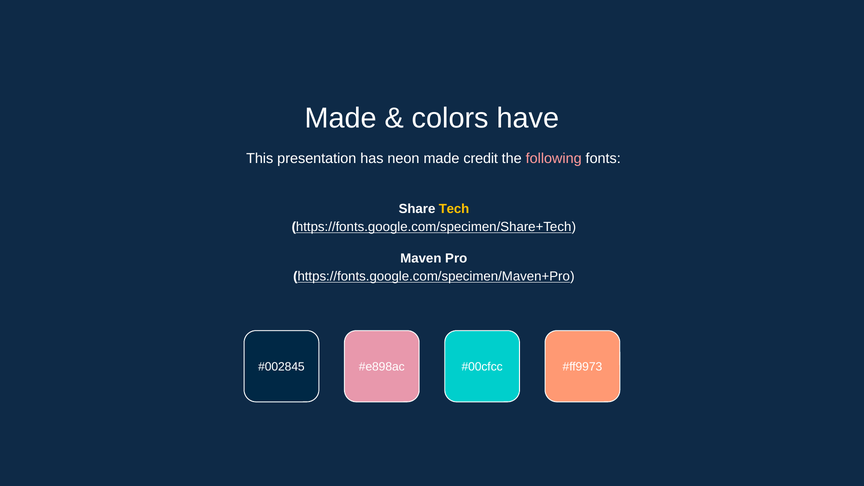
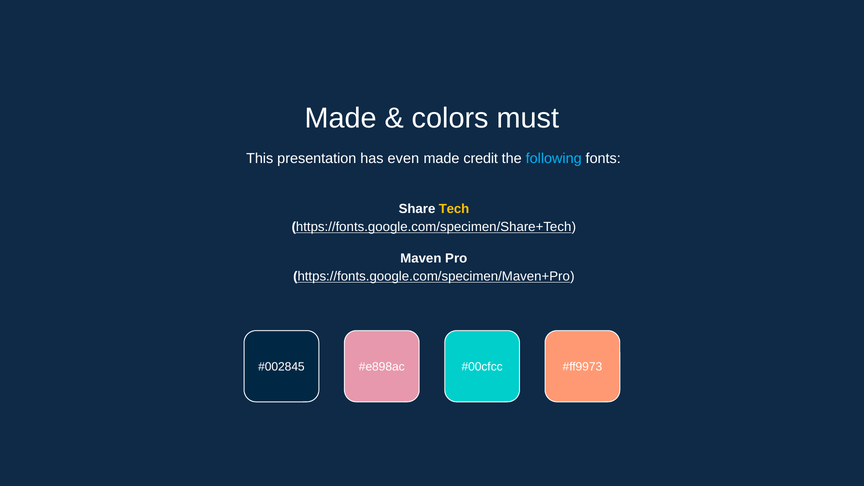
have: have -> must (528, 118)
neon: neon -> even (403, 159)
following colour: pink -> light blue (554, 159)
